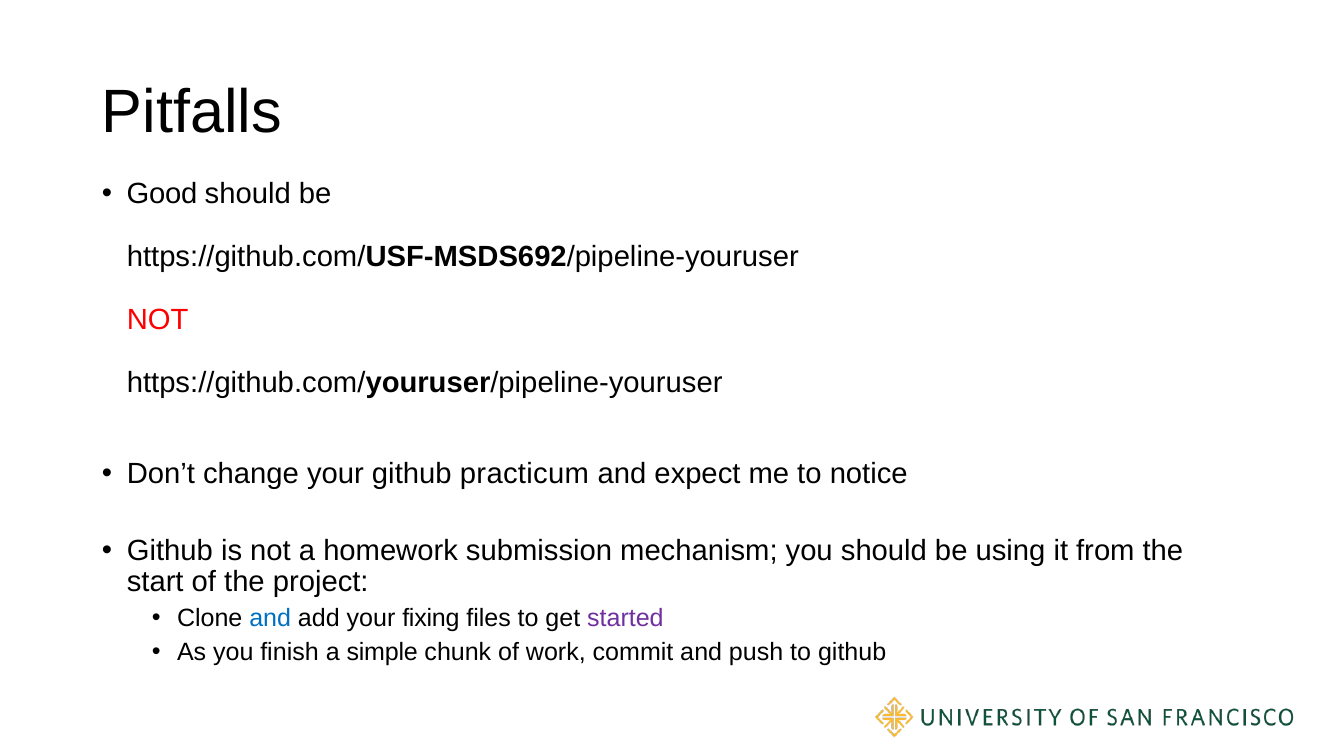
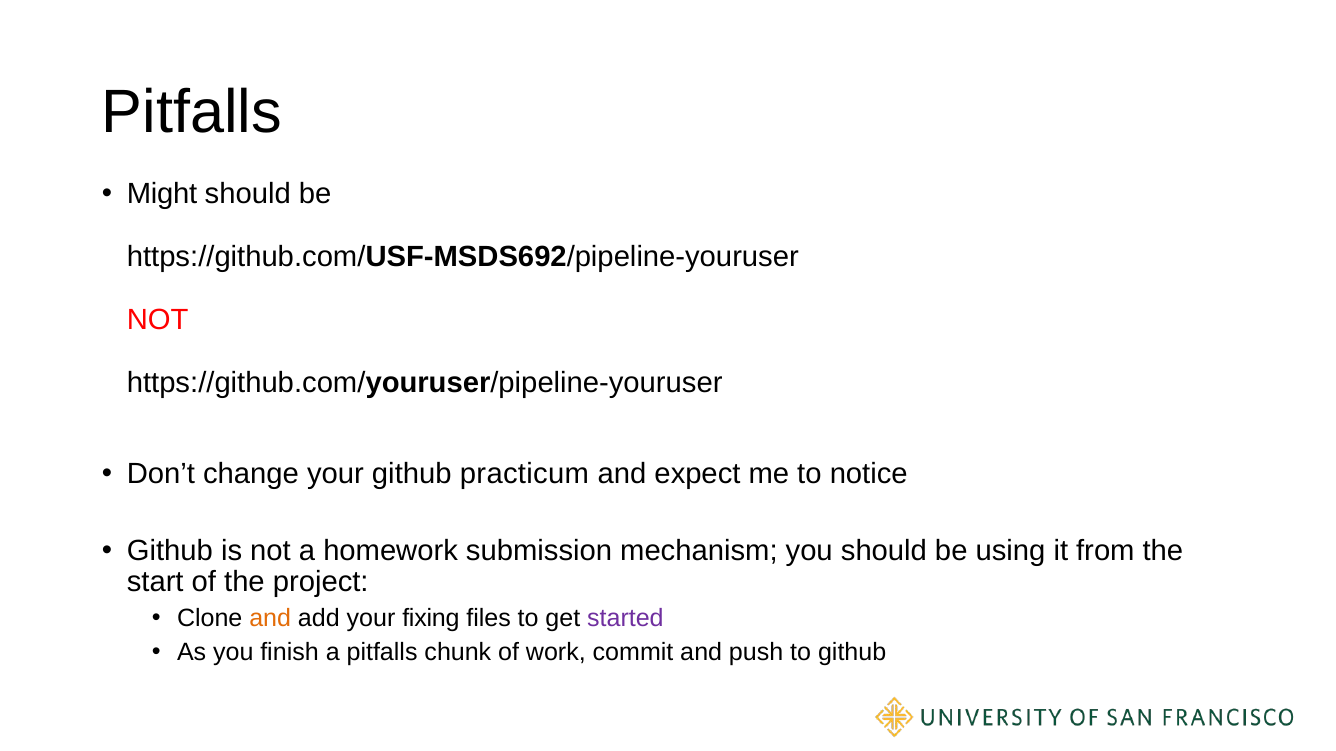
Good: Good -> Might (162, 194)
and colour: blue -> orange (270, 619)
a simple: simple -> pitfalls (382, 653)
